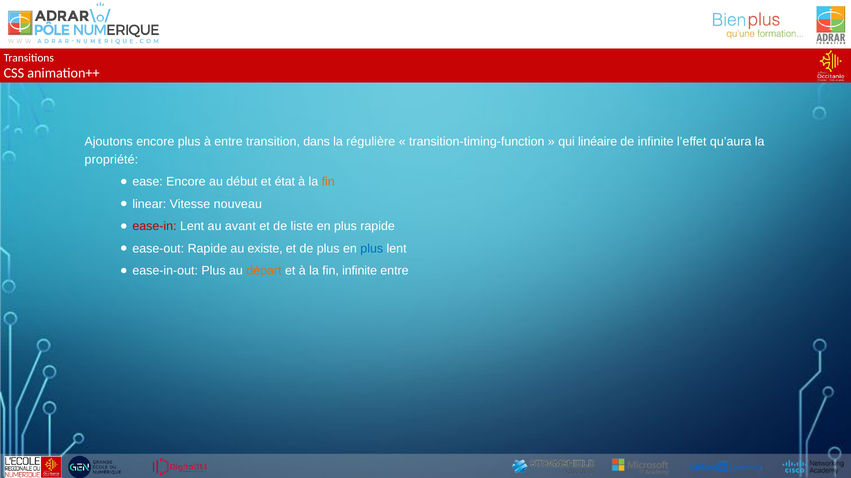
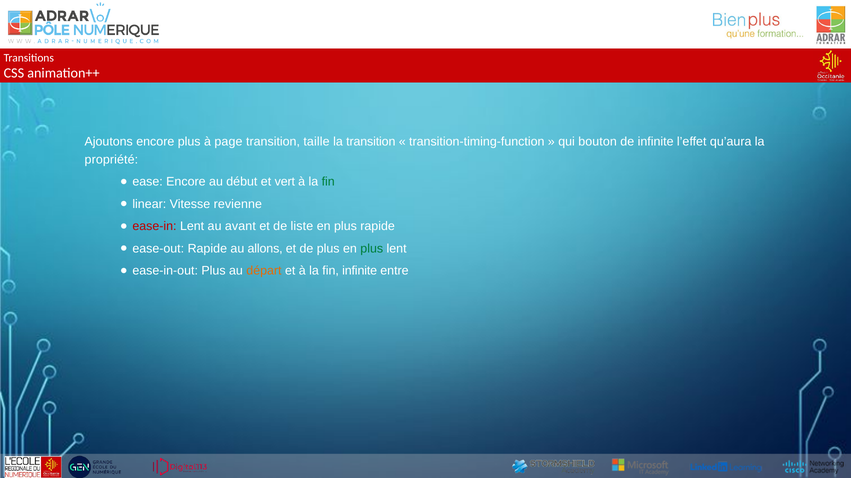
à entre: entre -> page (228, 142)
dans: dans -> taille (316, 142)
la régulière: régulière -> transition (371, 142)
linéaire: linéaire -> bouton (598, 142)
état: état -> vert (285, 182)
fin colour: orange -> green (328, 182)
nouveau: nouveau -> revienne (238, 204)
existe: existe -> allons (265, 249)
plus colour: blue -> green (372, 249)
